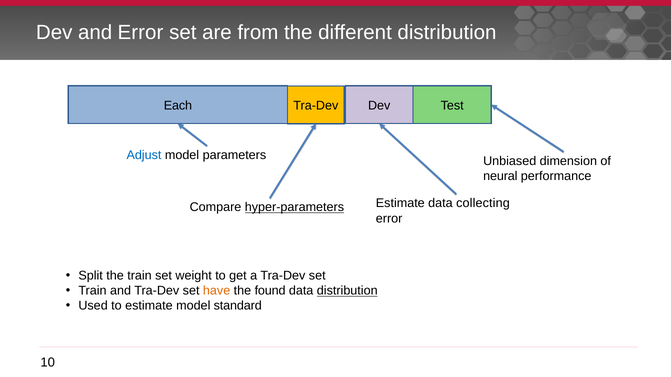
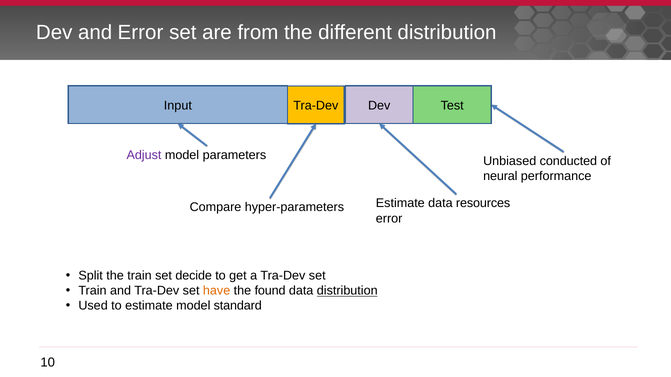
Each: Each -> Input (178, 106)
Adjust colour: blue -> purple (144, 155)
dimension: dimension -> conducted (568, 161)
collecting: collecting -> resources (483, 204)
hyper-parameters underline: present -> none (294, 207)
weight: weight -> decide (194, 276)
